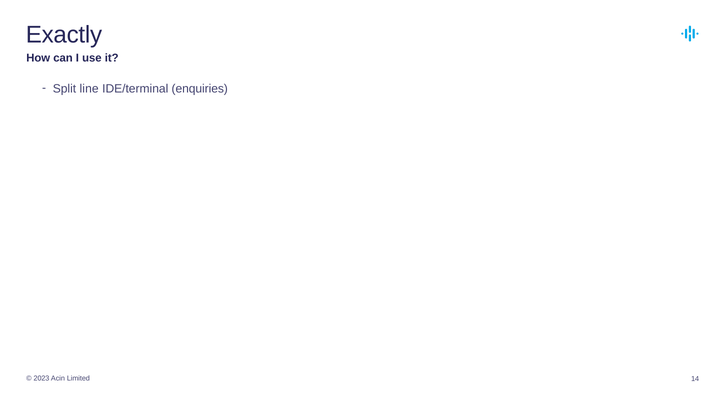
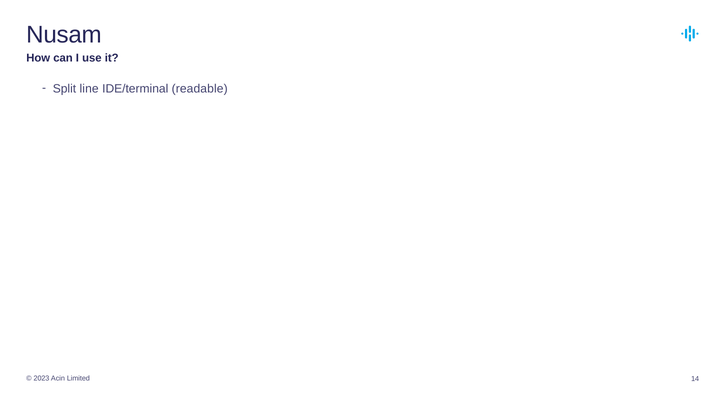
Exactly: Exactly -> Nusam (64, 35)
enquiries: enquiries -> readable (200, 89)
